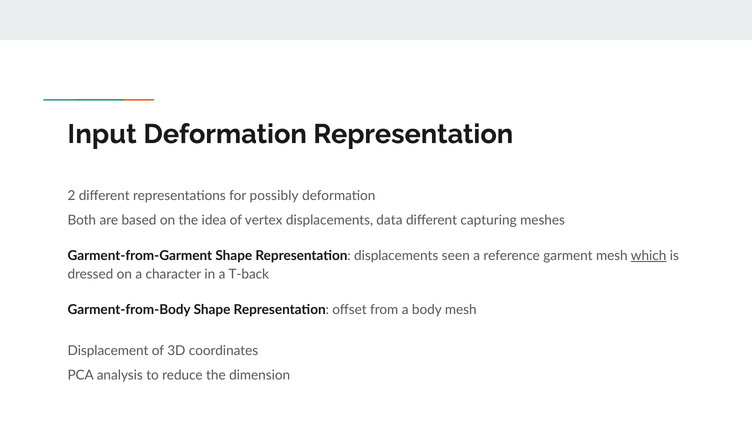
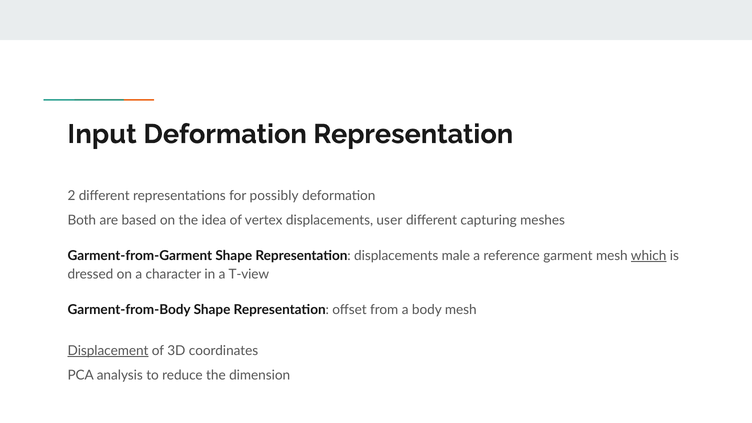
data: data -> user (389, 220)
seen: seen -> male (456, 256)
T-back: T-back -> T-view (249, 274)
Displacement underline: none -> present (108, 351)
